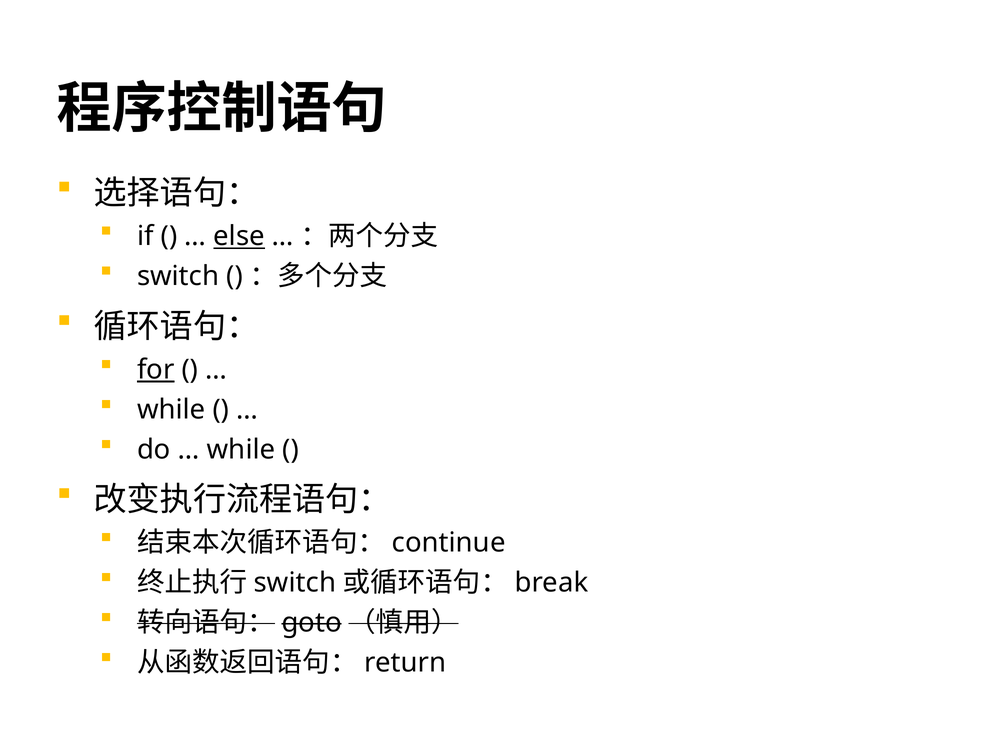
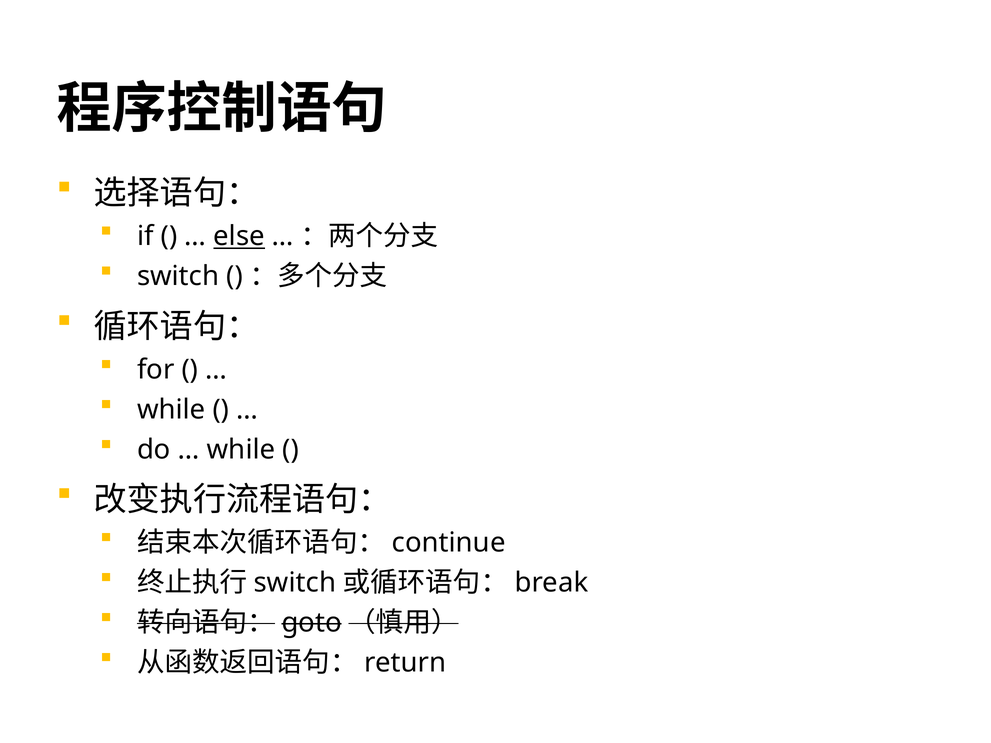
for underline: present -> none (156, 370)
